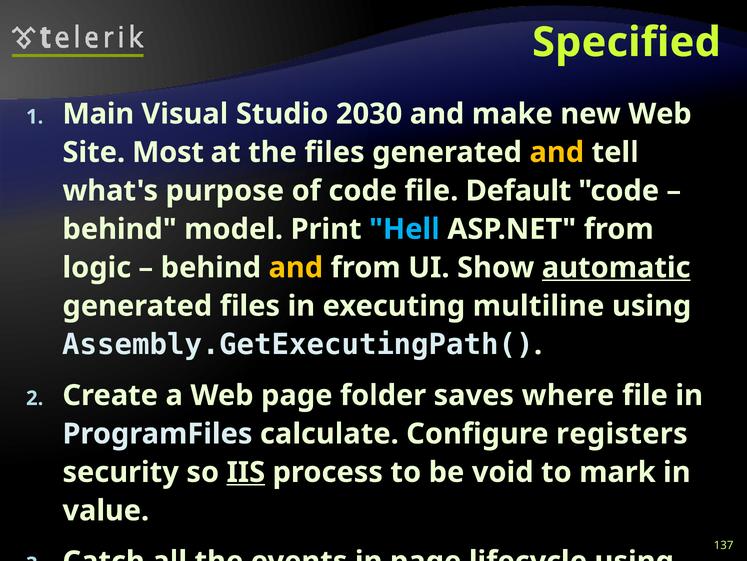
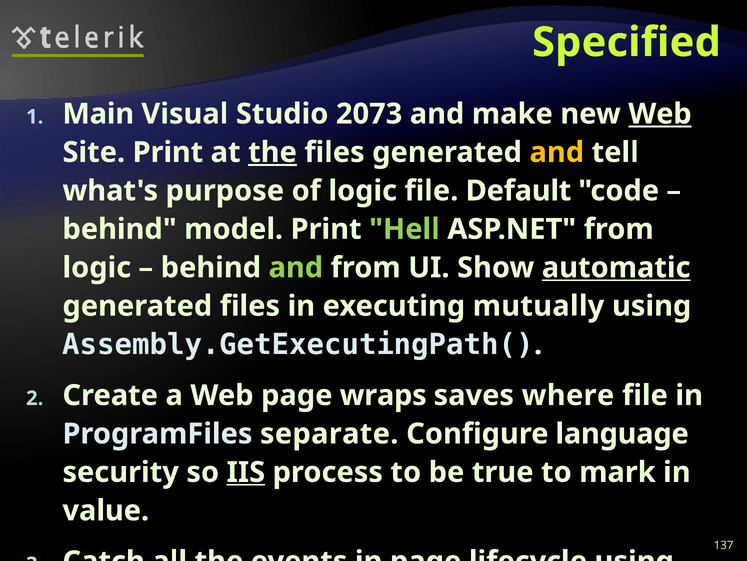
2030: 2030 -> 2073 (369, 114)
Web underline: none -> present (660, 114)
Site Most: Most -> Print (168, 152)
the underline: none -> present (272, 152)
of code: code -> logic (363, 191)
Hell colour: light blue -> light green (404, 229)
and colour: yellow -> light green (296, 267)
multiline: multiline -> mutually (538, 306)
folder: folder -> wraps (383, 395)
calculate: calculate -> separate (329, 433)
registers: registers -> language (622, 433)
void: void -> true (503, 472)
